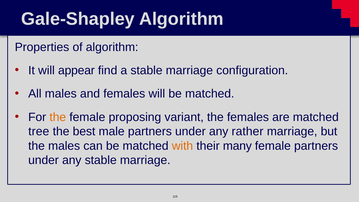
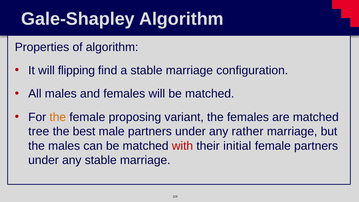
appear: appear -> flipping (76, 70)
with colour: orange -> red (182, 146)
many: many -> initial (237, 146)
